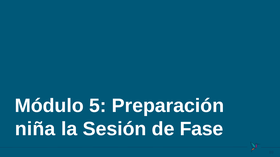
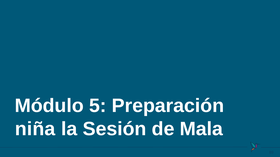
Fase: Fase -> Mala (201, 129)
